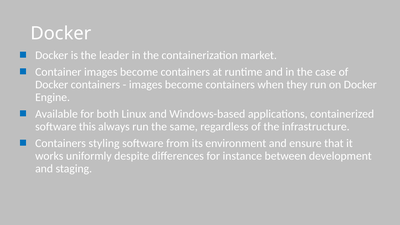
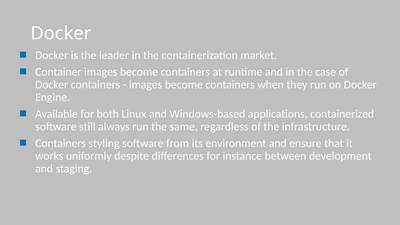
this: this -> still (87, 127)
